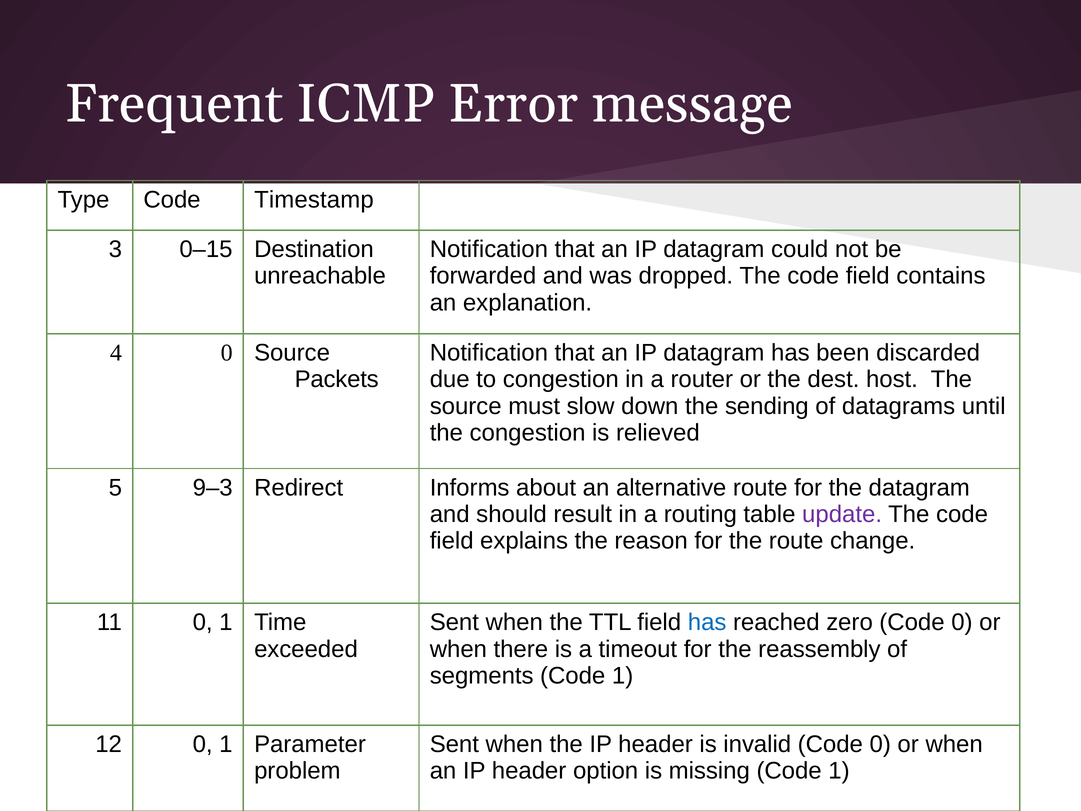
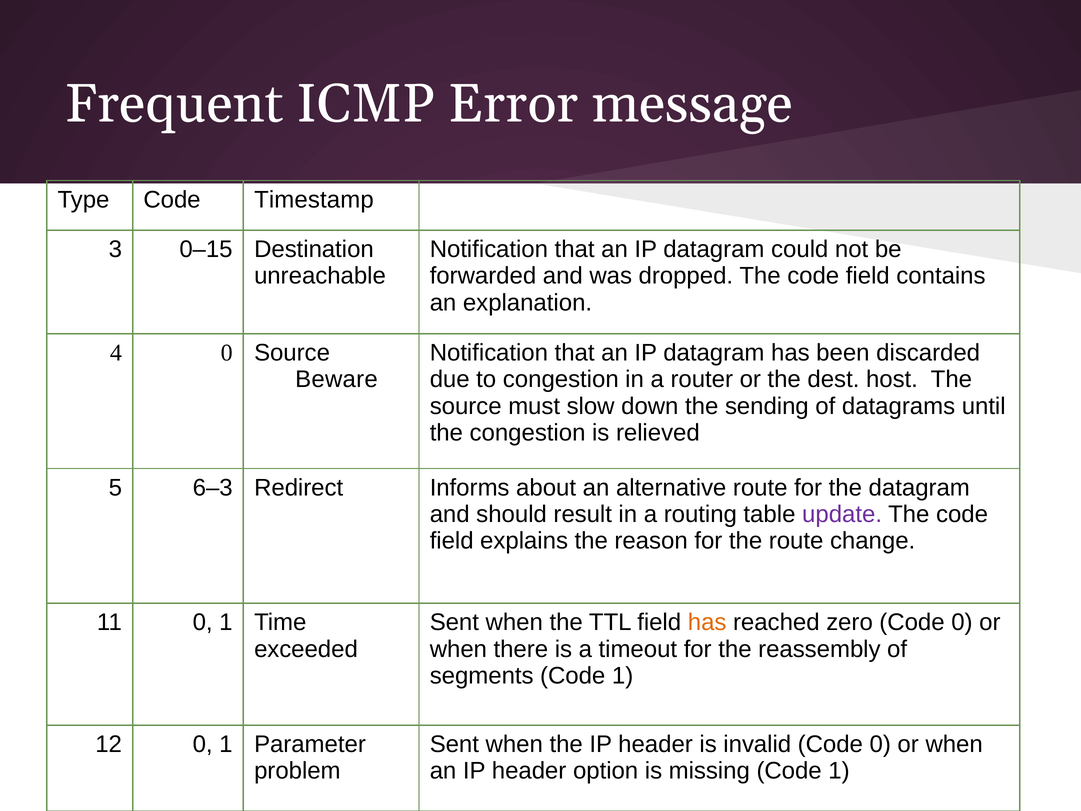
Packets: Packets -> Beware (336, 379)
9–3: 9–3 -> 6–3 (213, 487)
has colour: blue -> orange (707, 622)
